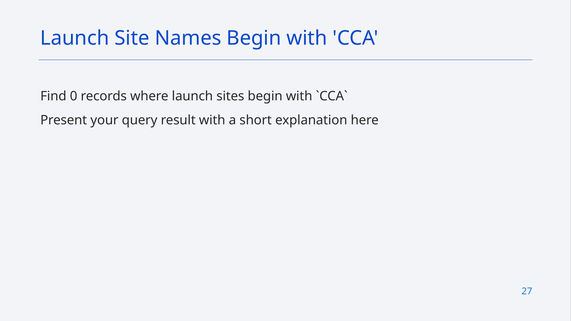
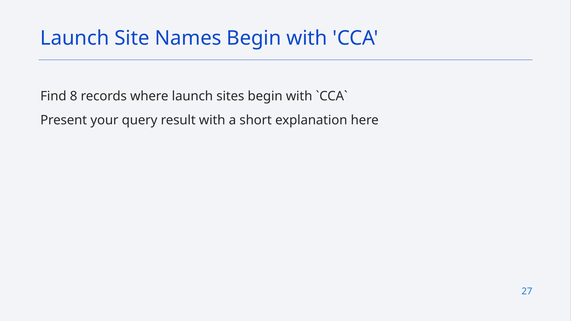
0: 0 -> 8 (74, 96)
